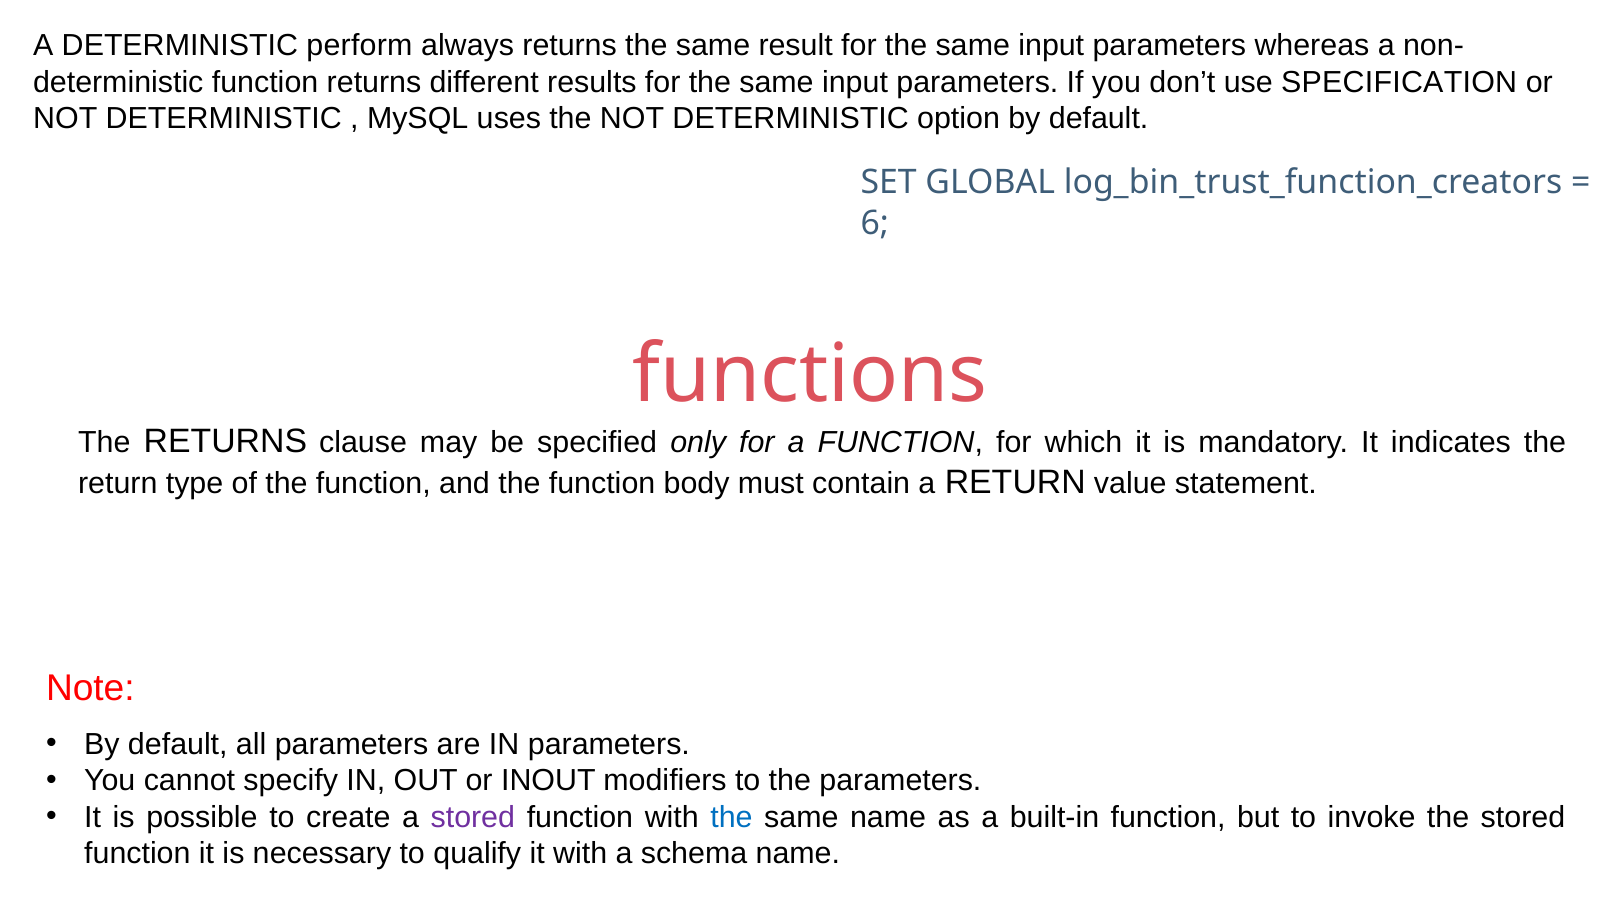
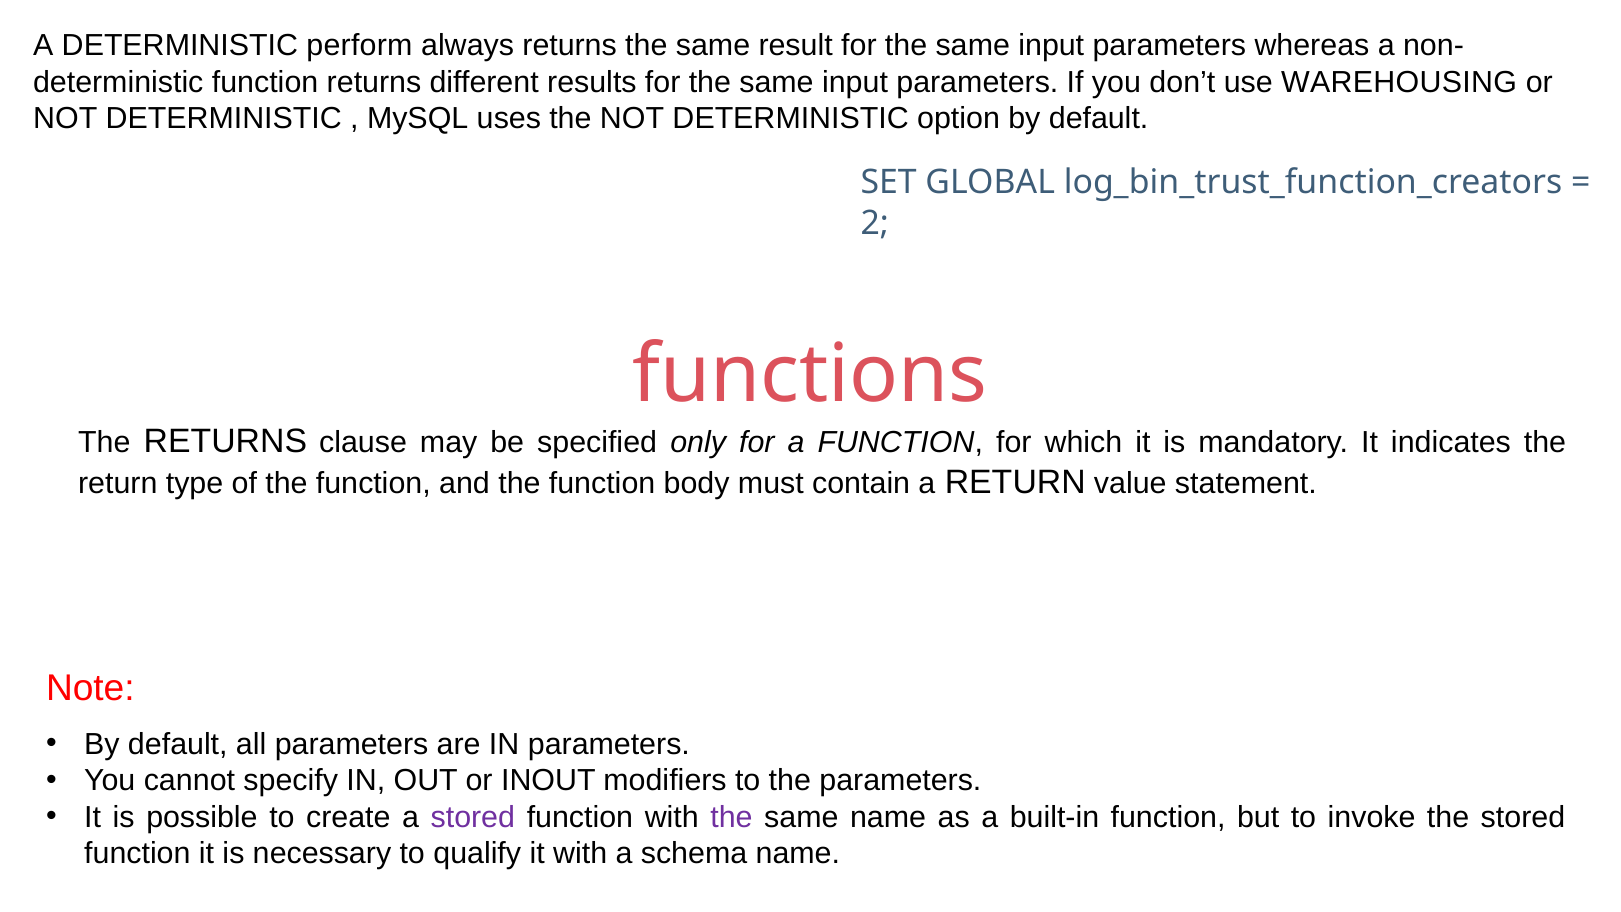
SPECIFICATION: SPECIFICATION -> WAREHOUSING (1399, 82)
6: 6 -> 2 (875, 223)
the colour: blue -> purple (731, 817)
